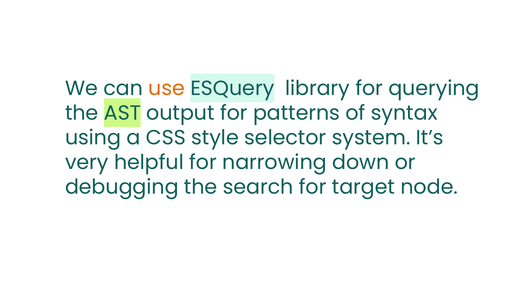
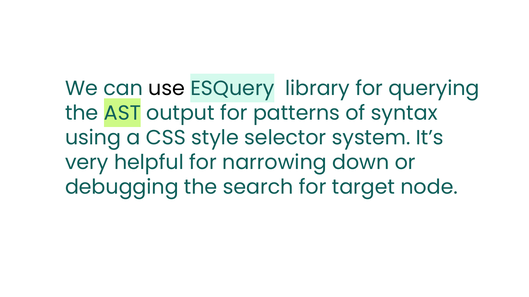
use colour: orange -> black (167, 89)
